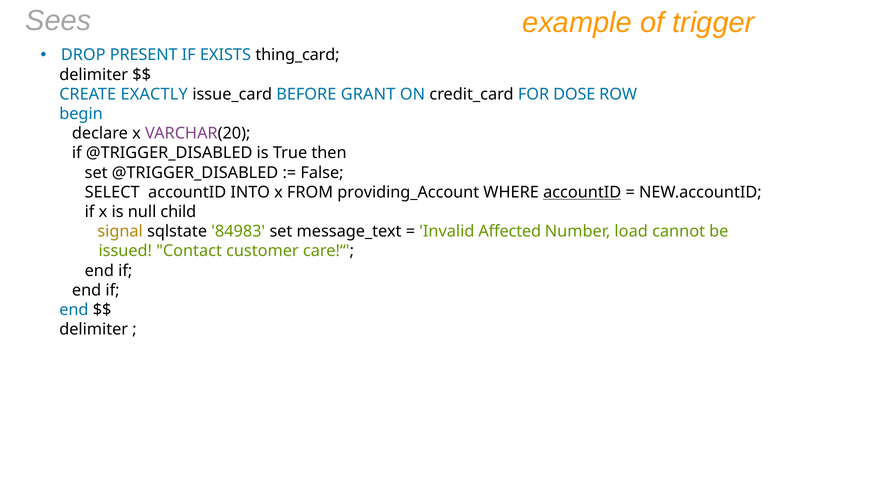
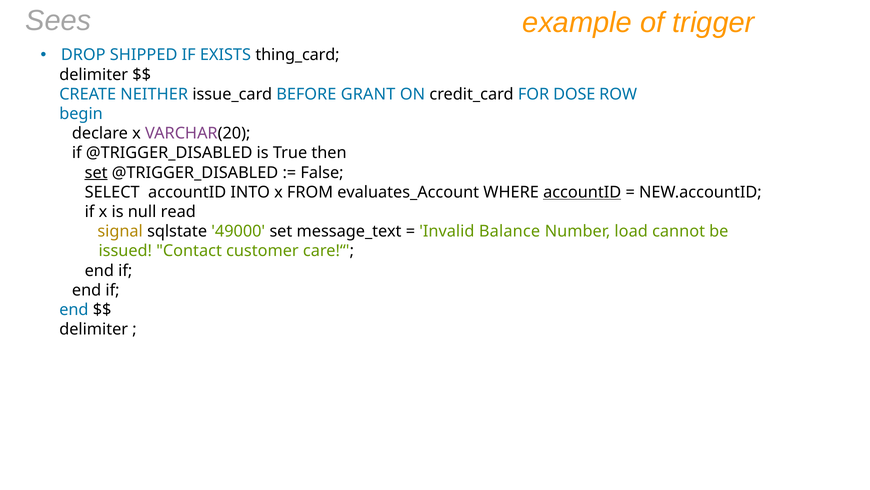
PRESENT: PRESENT -> SHIPPED (144, 55)
EXACTLY: EXACTLY -> NEITHER (154, 94)
set underline: none -> present (96, 172)
providing_Account: providing_Account -> evaluates_Account (408, 192)
child: child -> read (178, 212)
84983: 84983 -> 49000 (238, 231)
Affected: Affected -> Balance (510, 231)
